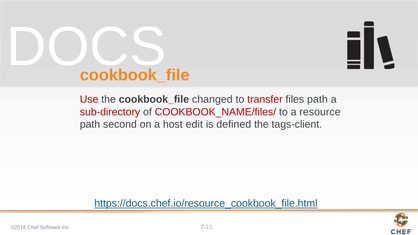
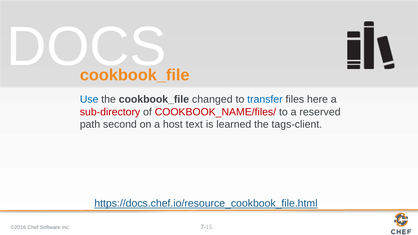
Use colour: red -> blue (89, 100)
transfer colour: red -> blue (265, 100)
files path: path -> here (317, 100)
resource: resource -> reserved (320, 112)
edit: edit -> text (194, 125)
defined: defined -> learned (234, 125)
